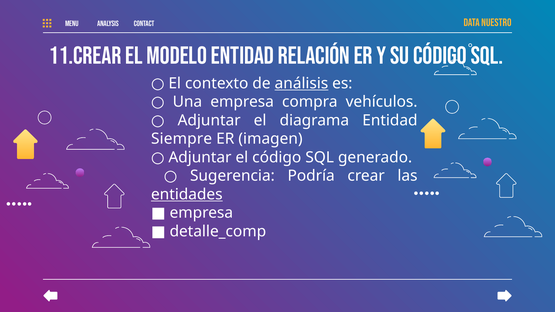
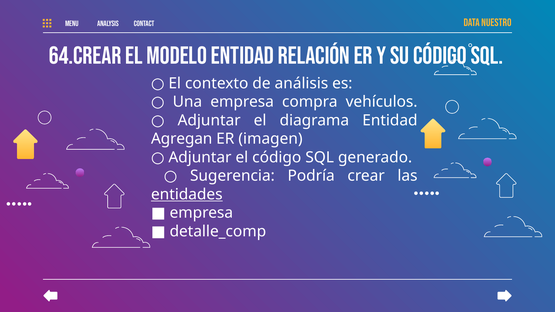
11.Crear: 11.Crear -> 64.Crear (85, 56)
análisis underline: present -> none (301, 83)
Siempre: Siempre -> Agregan (182, 139)
